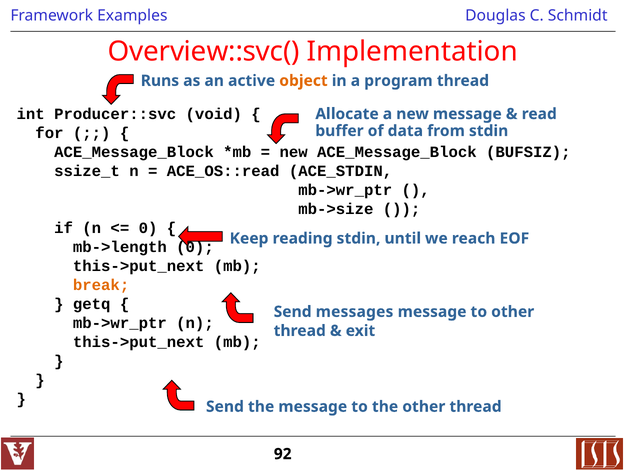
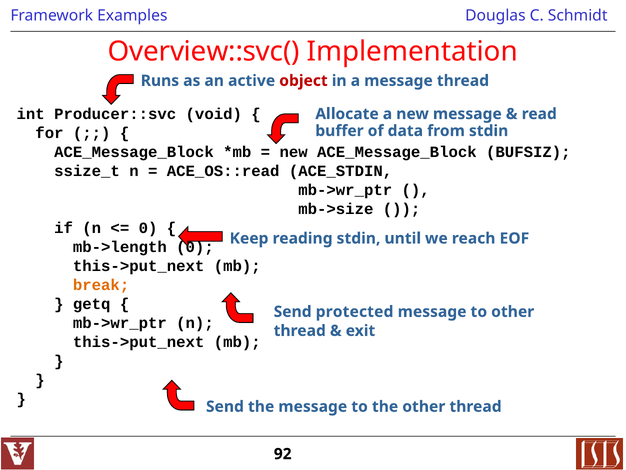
object colour: orange -> red (303, 81)
a program: program -> message (398, 81)
messages: messages -> protected (355, 311)
